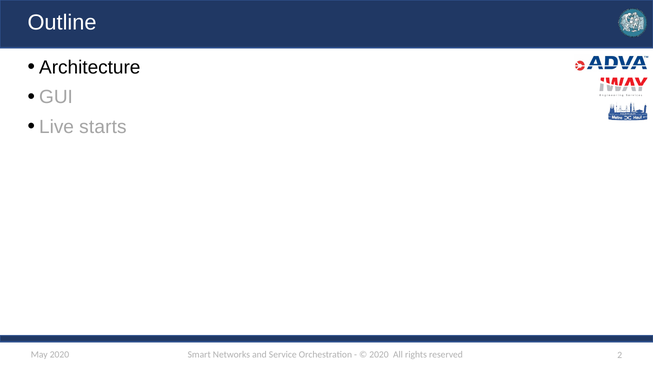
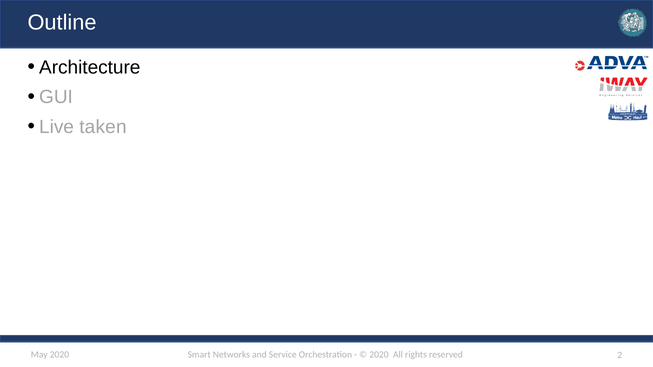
starts: starts -> taken (103, 127)
